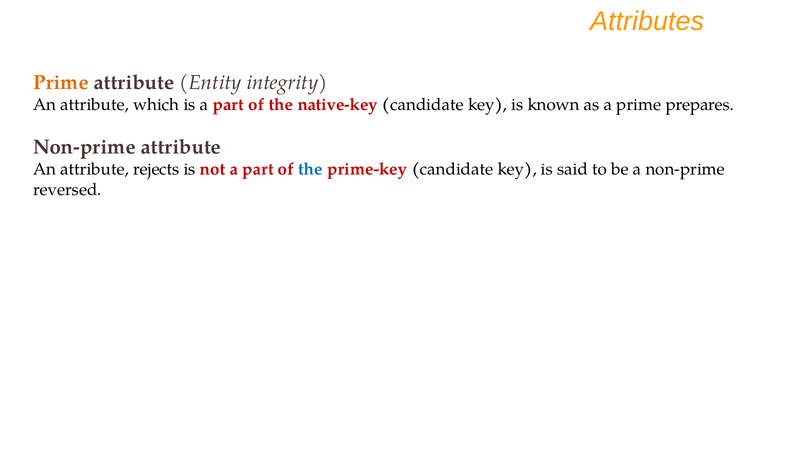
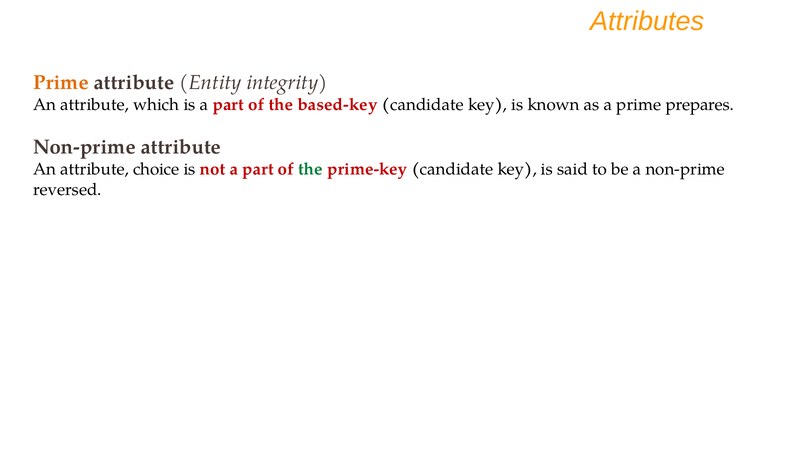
native-key: native-key -> based-key (338, 105)
rejects: rejects -> choice (156, 170)
the colour: blue -> green (311, 170)
